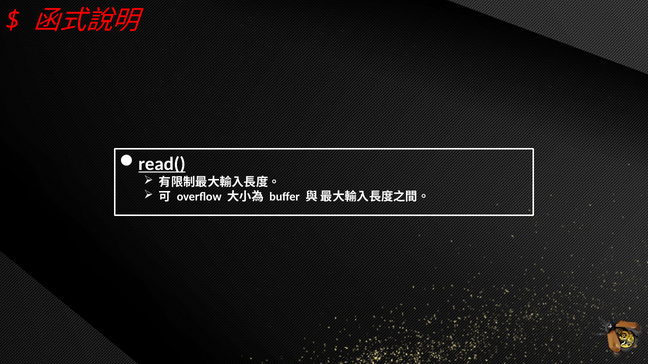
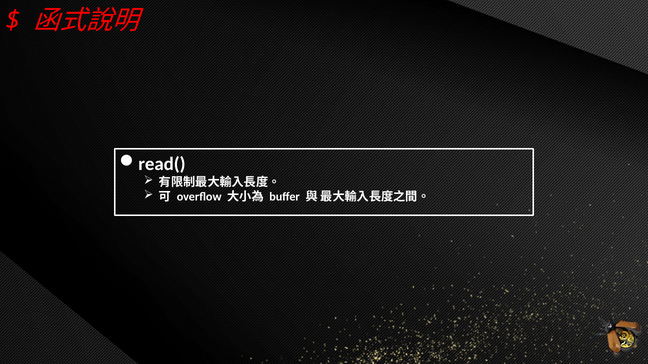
read( underline: present -> none (162, 164)
